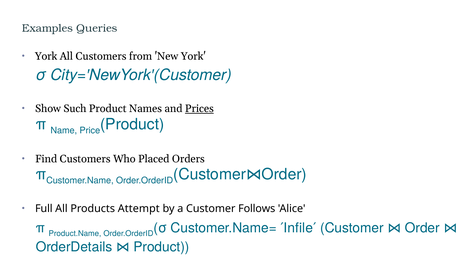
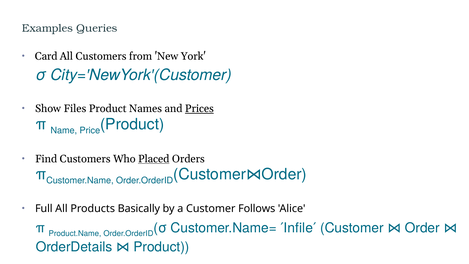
York: York -> Card (46, 56)
Such: Such -> Files (75, 109)
Placed underline: none -> present (154, 159)
Attempt: Attempt -> Basically (139, 208)
